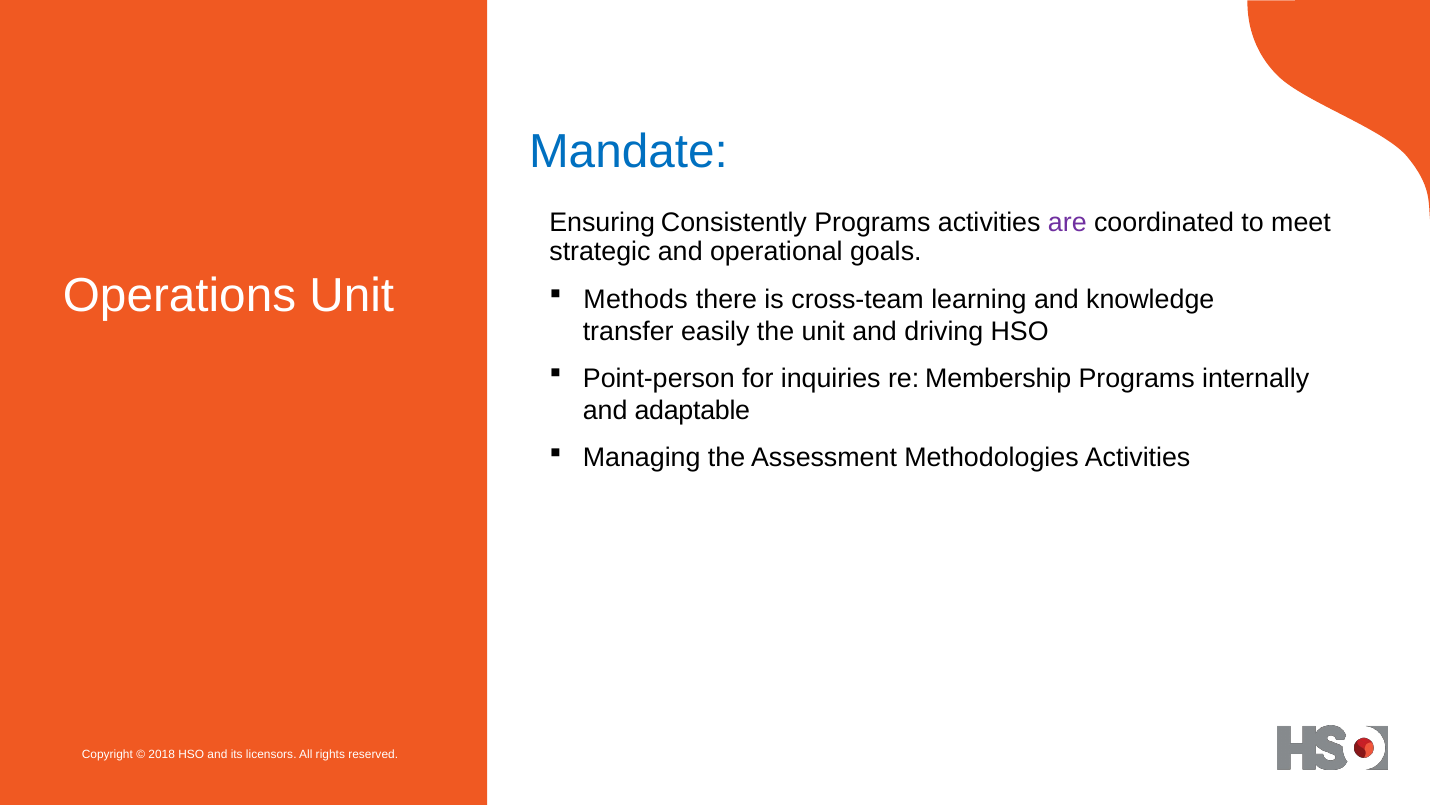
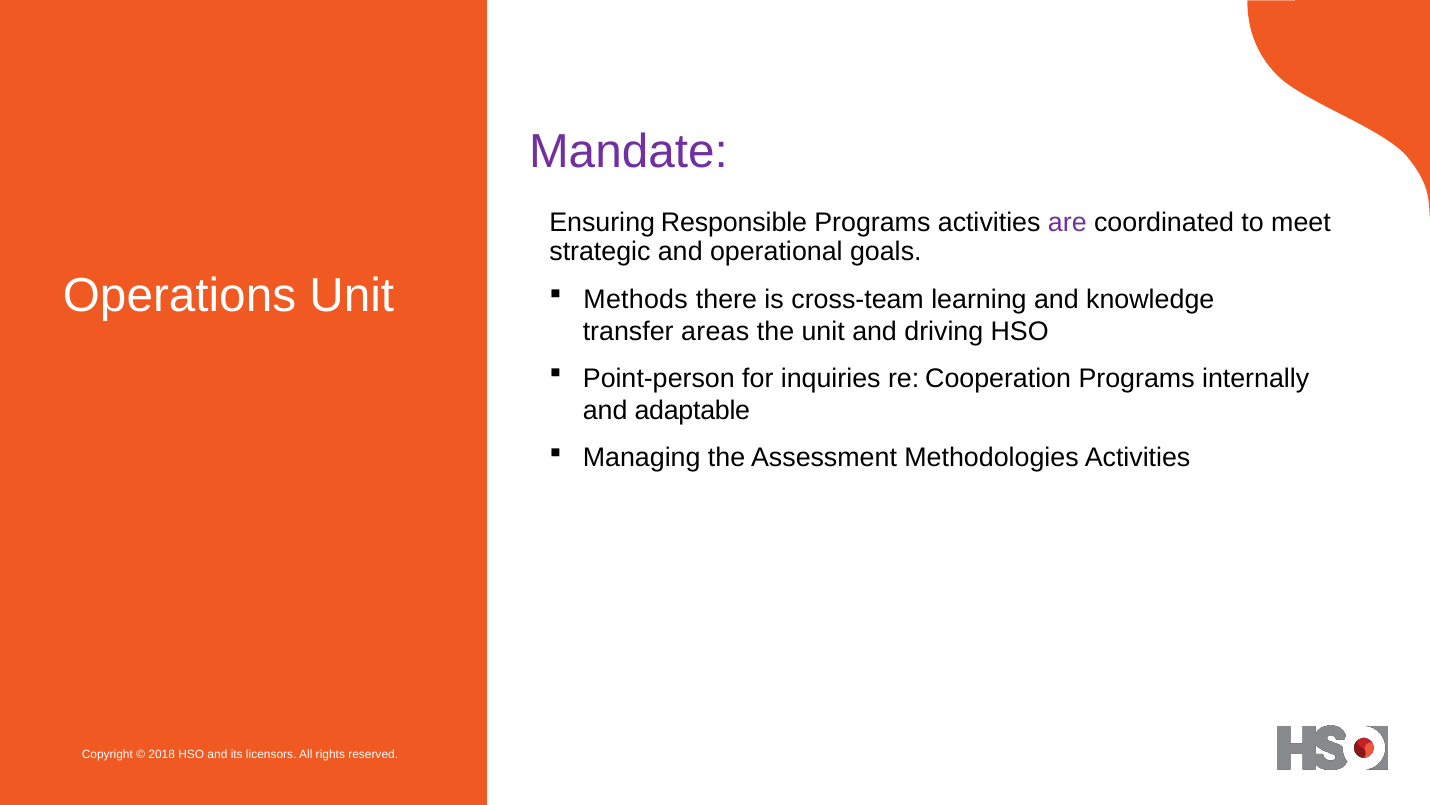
Mandate colour: blue -> purple (628, 151)
Consistently: Consistently -> Responsible (734, 222)
easily: easily -> areas (715, 331)
Membership: Membership -> Cooperation (998, 378)
